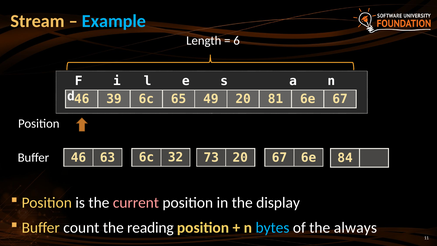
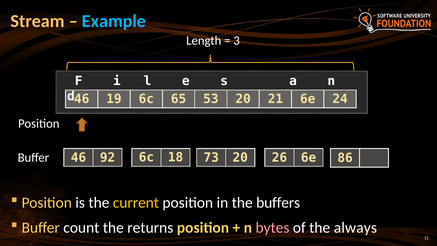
6: 6 -> 3 (237, 41)
39: 39 -> 19 (114, 99)
49: 49 -> 53 (211, 99)
81: 81 -> 21 (275, 99)
6e 67: 67 -> 24 (340, 99)
63: 63 -> 92 (108, 157)
32: 32 -> 18 (176, 157)
20 67: 67 -> 26 (279, 157)
84: 84 -> 86 (345, 158)
current colour: pink -> yellow (136, 203)
display: display -> buffers (278, 203)
reading: reading -> returns (150, 228)
bytes colour: light blue -> pink (273, 228)
